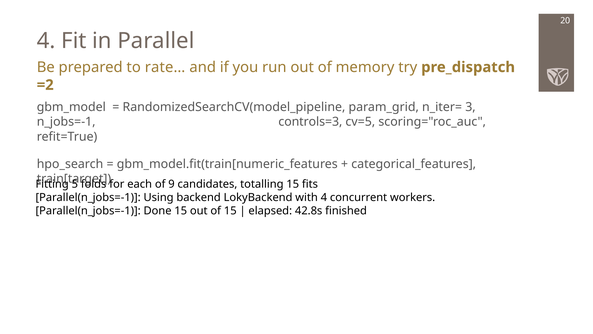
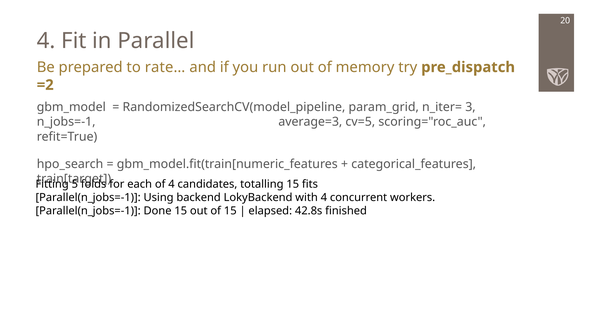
controls=3: controls=3 -> average=3 (310, 122)
of 9: 9 -> 4 (171, 184)
